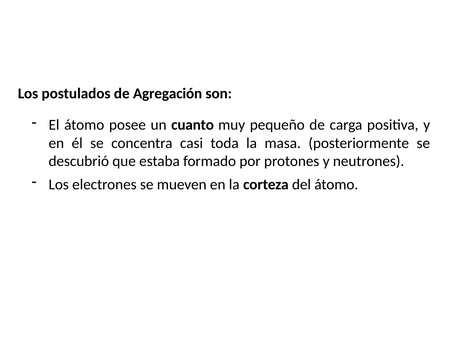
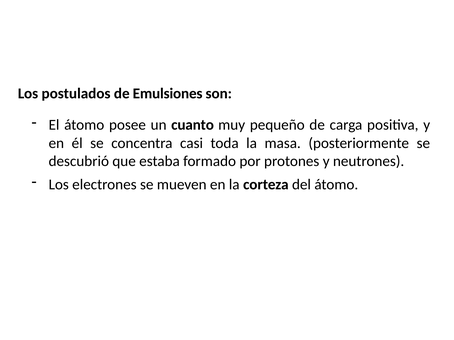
Agregación: Agregación -> Emulsiones (168, 94)
